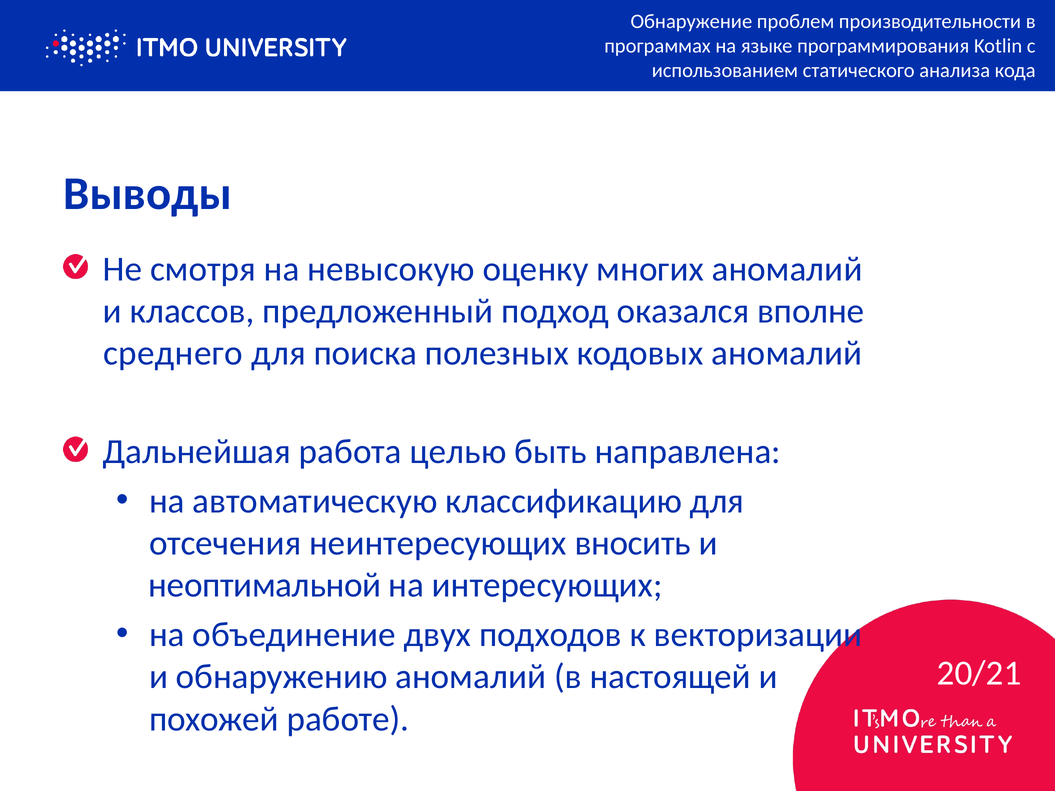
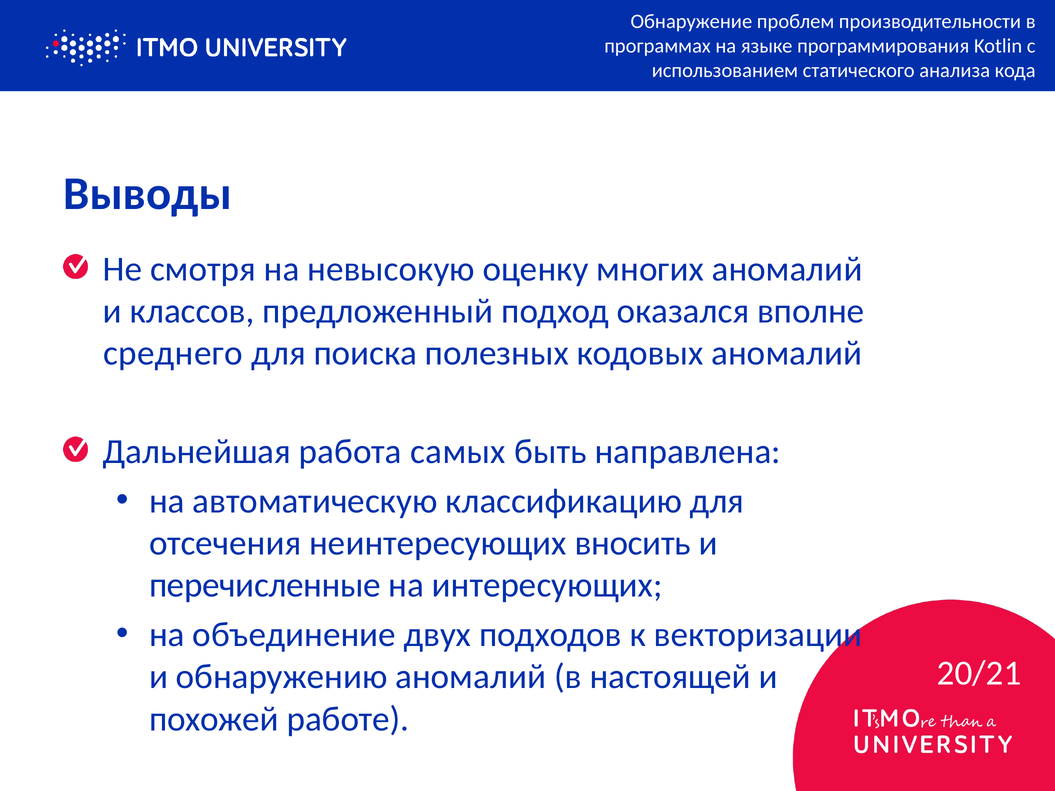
целью: целью -> самых (458, 452)
неоптимальной: неоптимальной -> перечисленные (265, 586)
